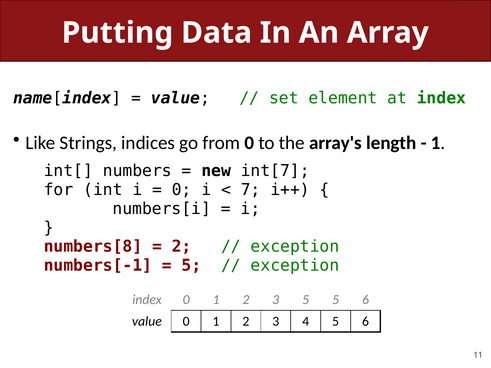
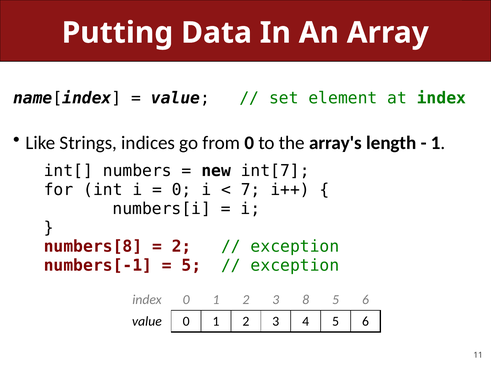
3 5: 5 -> 8 (306, 300)
